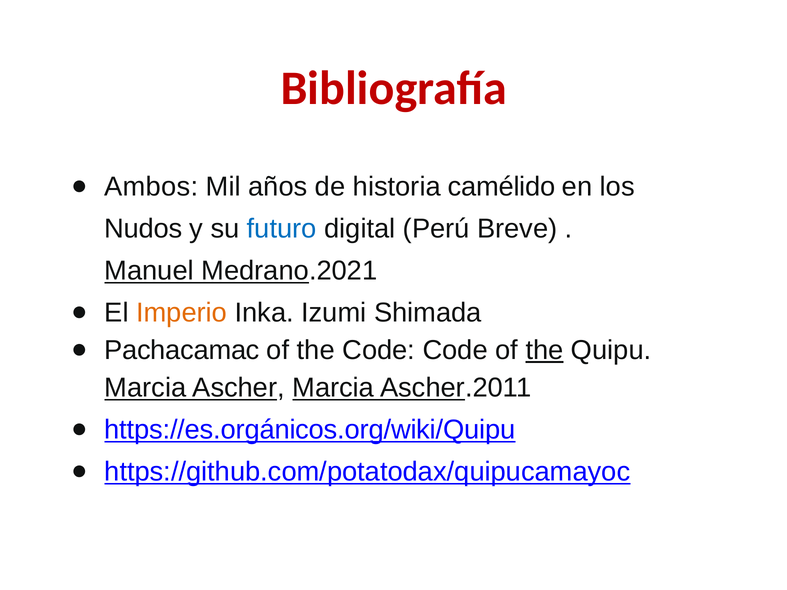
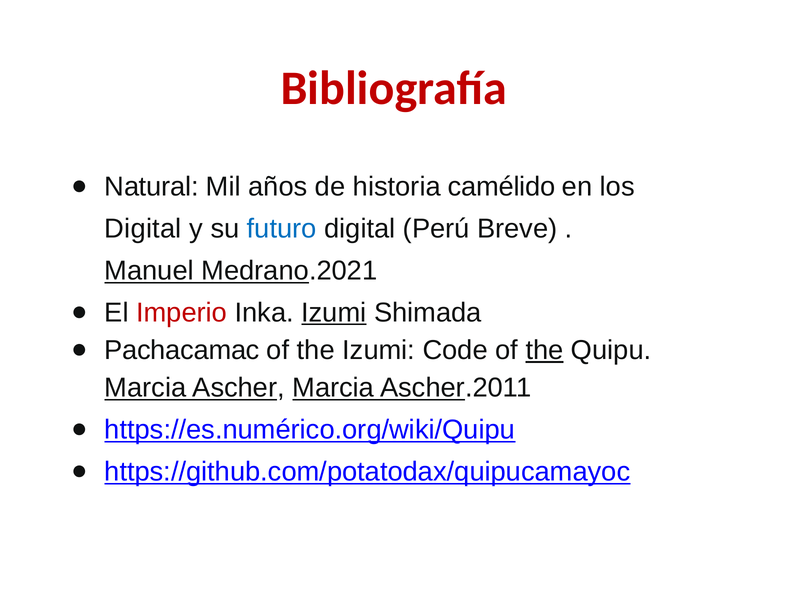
Ambos: Ambos -> Natural (152, 187)
Nudos: Nudos -> Digital (143, 229)
Imperio colour: orange -> red (182, 313)
Izumi underline: none -> present (334, 313)
the Code: Code -> Izumi (379, 350)
https://es.orgánicos.org/wiki/Quipu: https://es.orgánicos.org/wiki/Quipu -> https://es.numérico.org/wiki/Quipu (310, 430)
